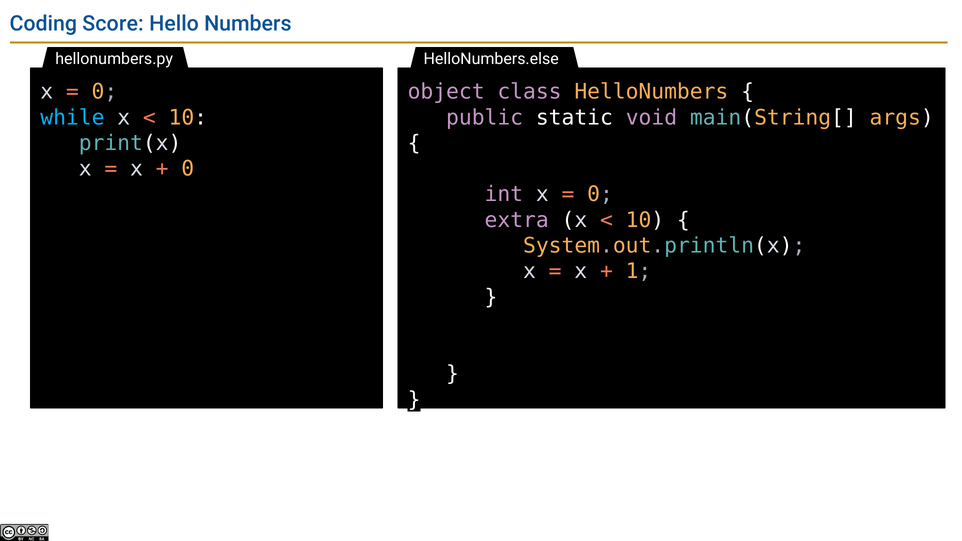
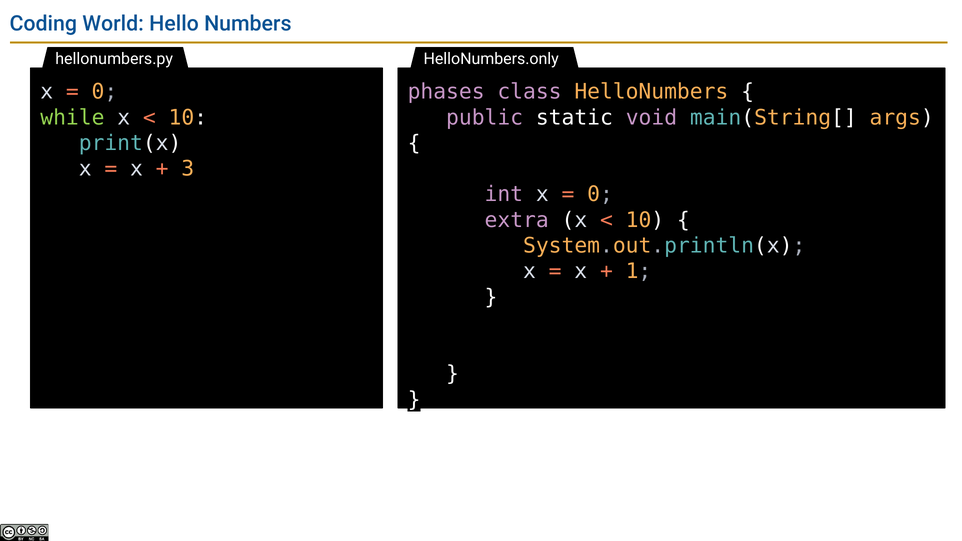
Score: Score -> World (113, 24)
HelloNumbers.else: HelloNumbers.else -> HelloNumbers.only (491, 59)
object: object -> phases (446, 92)
while colour: light blue -> light green (72, 118)
0: 0 -> 3 (188, 169)
